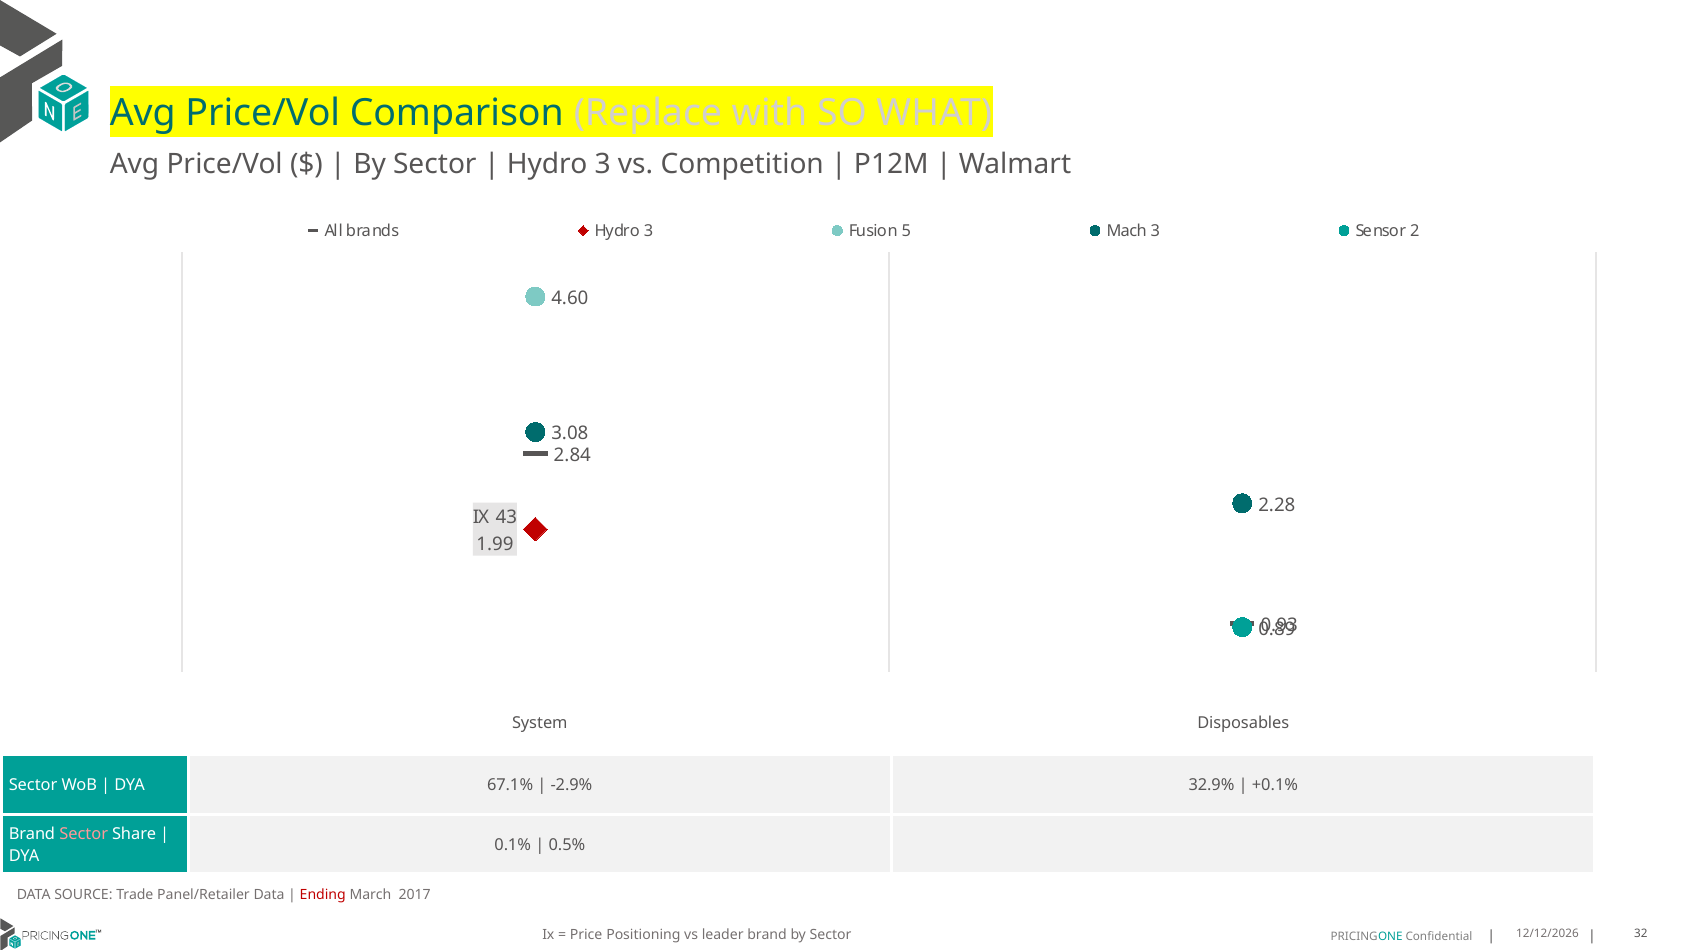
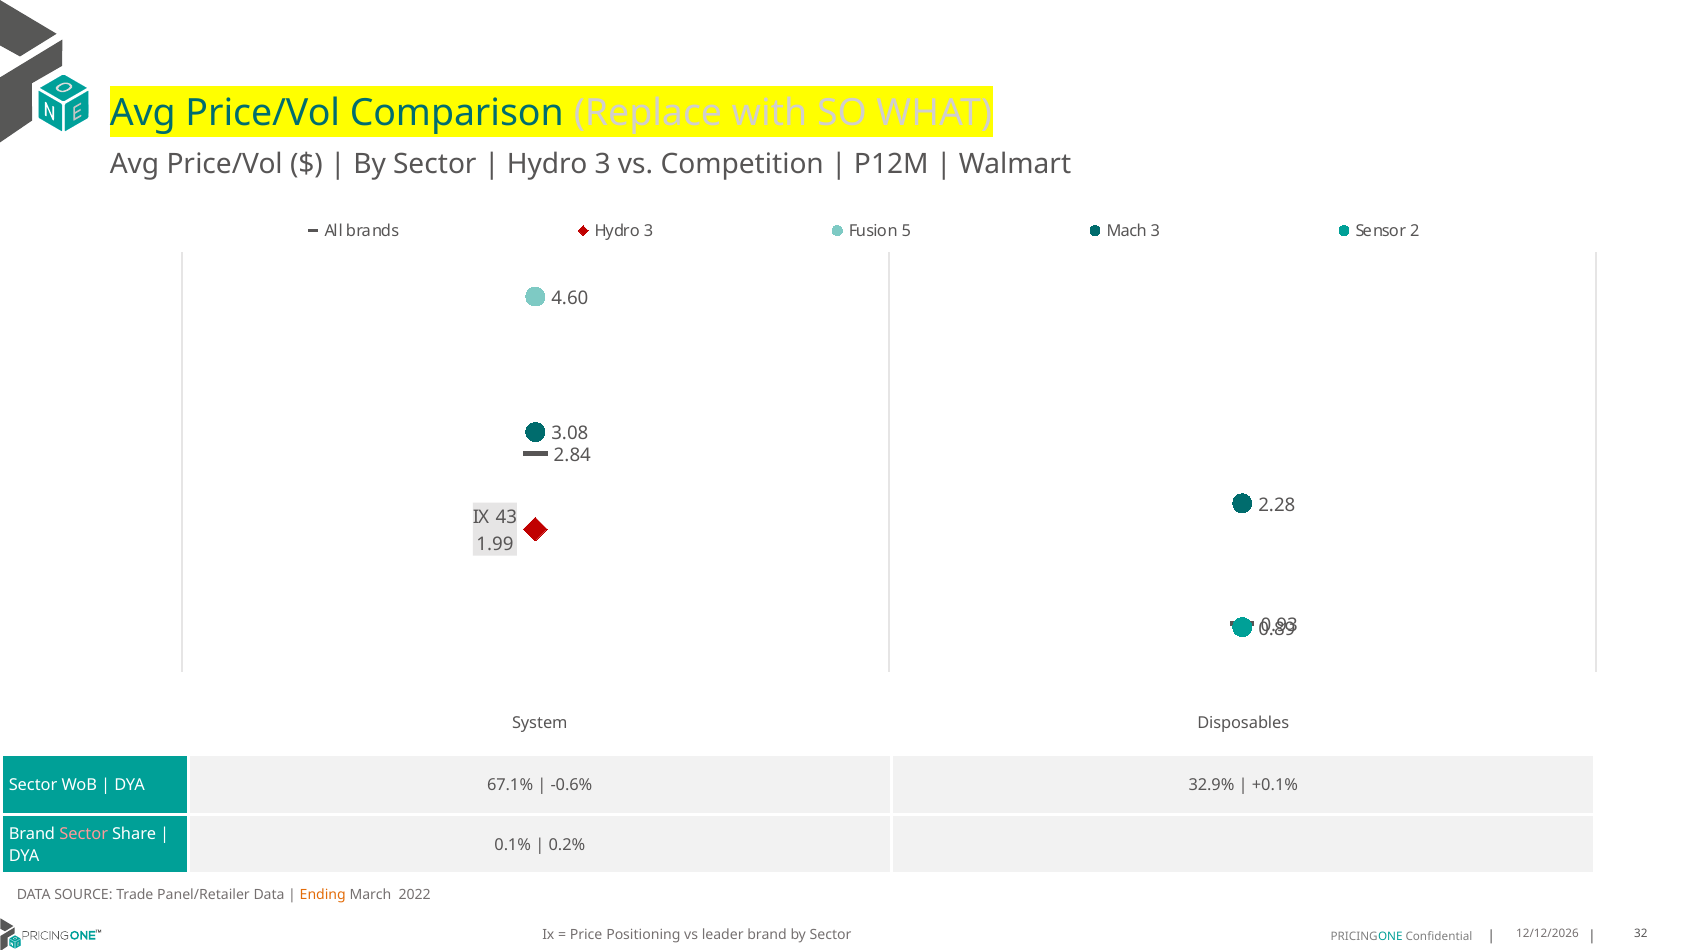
-2.9%: -2.9% -> -0.6% (571, 785)
0.5%: 0.5% -> 0.2% (567, 845)
Ending colour: red -> orange (323, 895)
2017: 2017 -> 2022 (415, 895)
